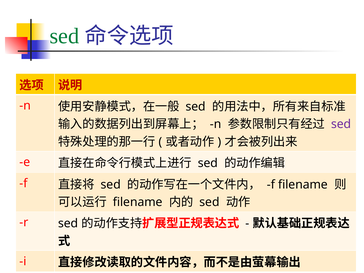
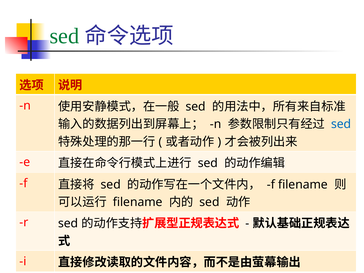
sed colour: purple -> blue (341, 124)
